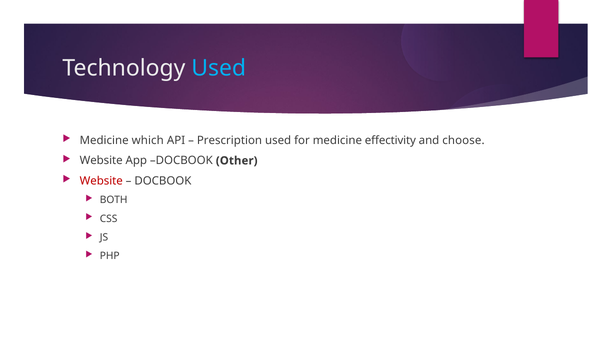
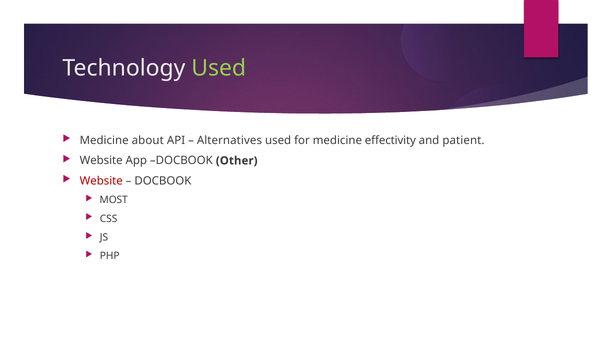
Used colour: light blue -> light green (219, 68)
which: which -> about (148, 141)
Prescription: Prescription -> Alternatives (229, 141)
choose: choose -> patient (463, 141)
BOTH: BOTH -> MOST (114, 200)
